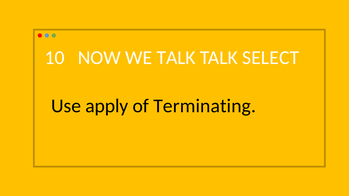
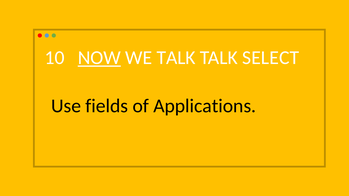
NOW underline: none -> present (99, 58)
apply: apply -> fields (107, 106)
Terminating: Terminating -> Applications (205, 106)
